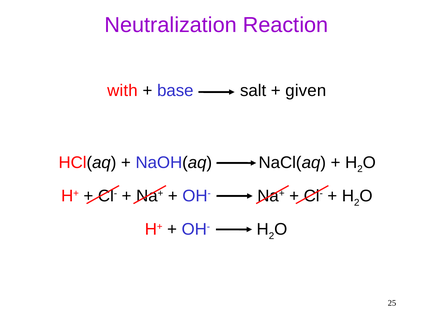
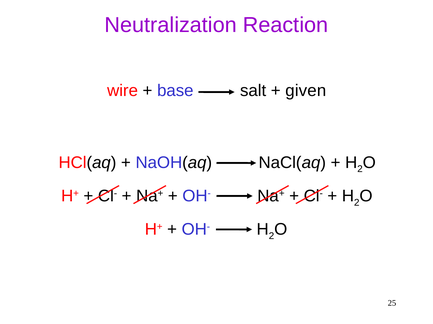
with: with -> wire (123, 91)
